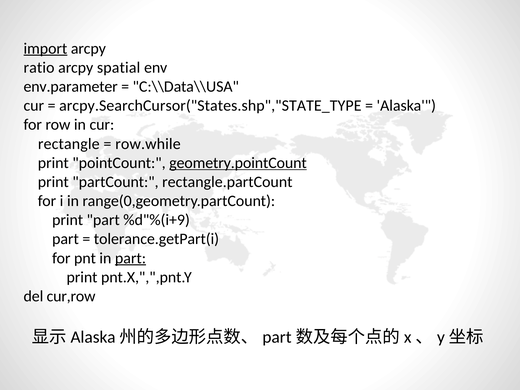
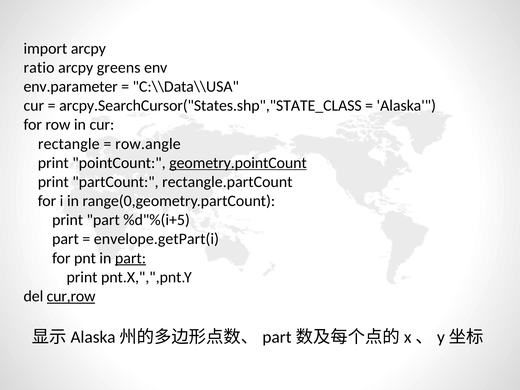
import underline: present -> none (45, 48)
spatial: spatial -> greens (119, 68)
arcpy.SearchCursor("States.shp","STATE_TYPE: arcpy.SearchCursor("States.shp","STATE_TYPE -> arcpy.SearchCursor("States.shp","STATE_CLASS (210, 106)
row.while: row.while -> row.angle (148, 144)
%d"%(i+9: %d"%(i+9 -> %d"%(i+5 (157, 220)
tolerance.getPart(i: tolerance.getPart(i -> envelope.getPart(i (156, 239)
cur,row underline: none -> present (71, 296)
